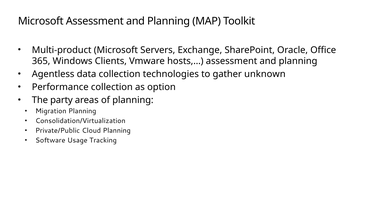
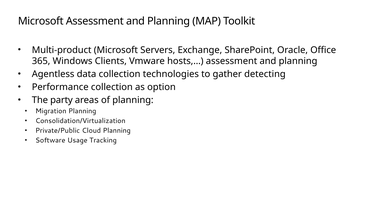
unknown: unknown -> detecting (265, 74)
